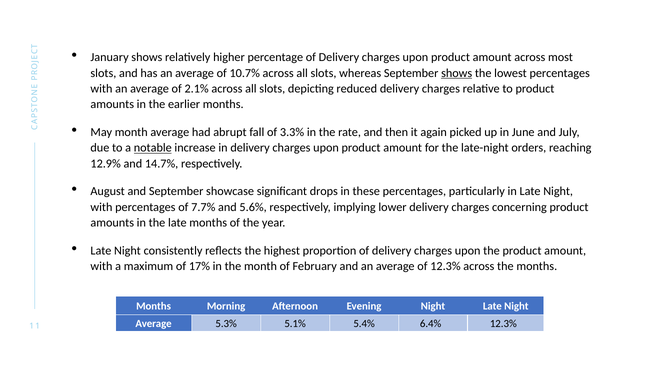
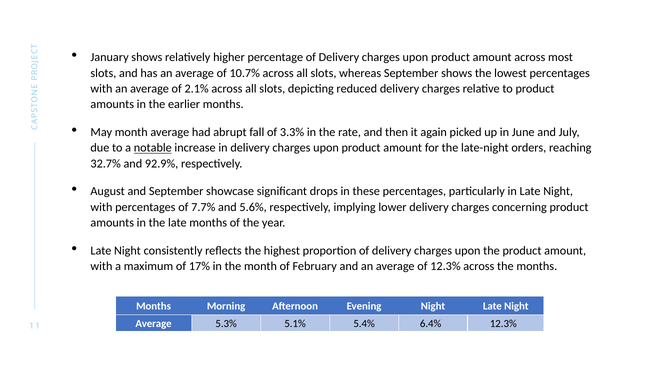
shows underline: present -> none (457, 73)
12.9%: 12.9% -> 32.7% (106, 164)
14.7%: 14.7% -> 92.9% (162, 164)
